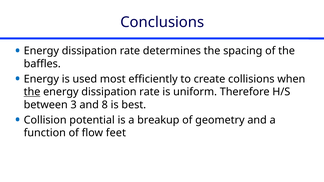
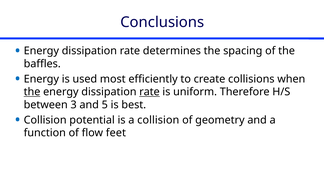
rate underline: none -> present (149, 92)
8: 8 -> 5 (105, 105)
a breakup: breakup -> collision (158, 120)
